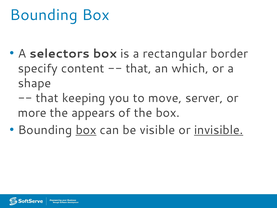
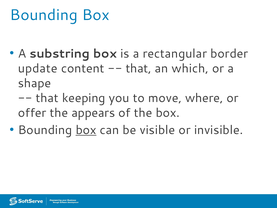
selectors: selectors -> substring (60, 53)
specify: specify -> update (38, 68)
server: server -> where (204, 98)
more: more -> offer (32, 113)
invisible underline: present -> none (219, 130)
